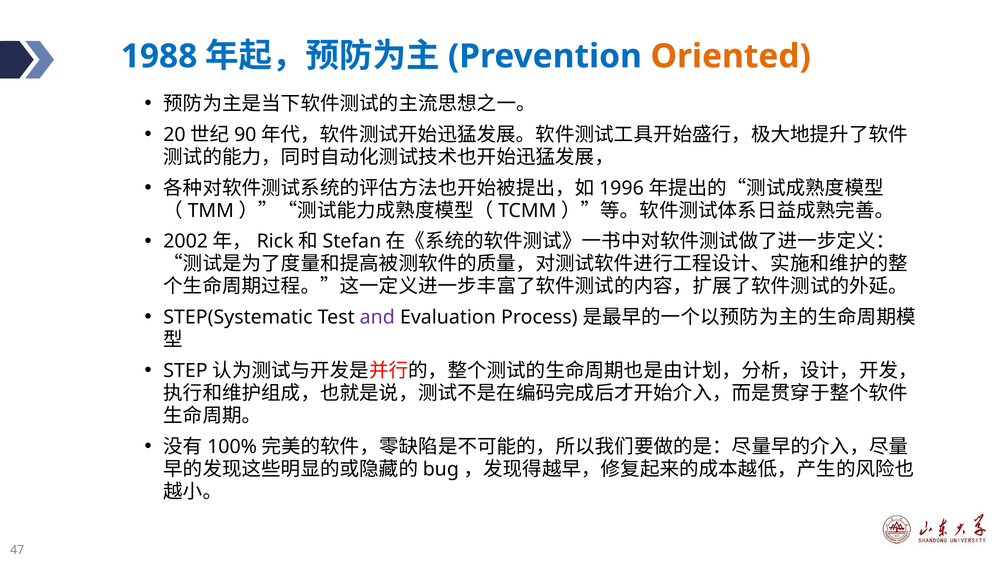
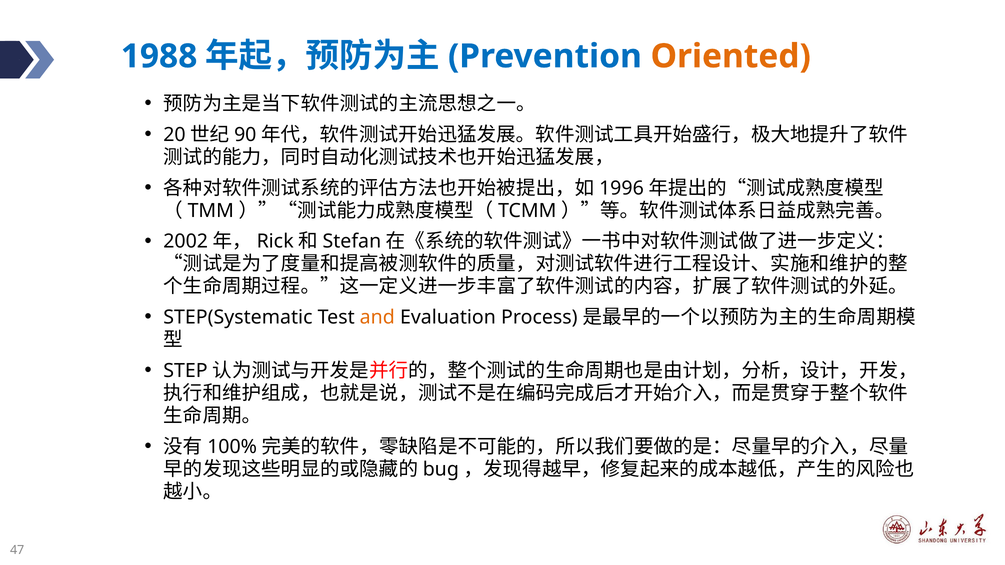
and colour: purple -> orange (377, 318)
